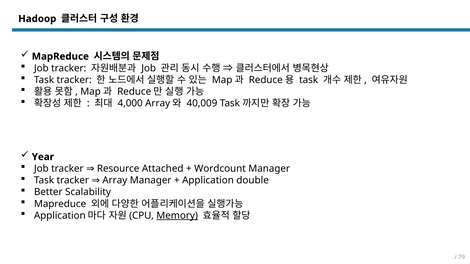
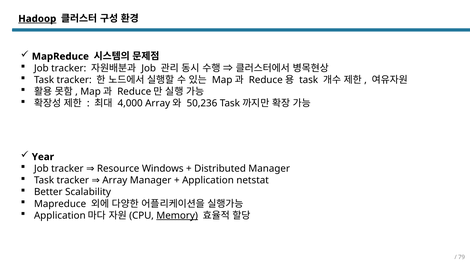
Hadoop underline: none -> present (37, 19)
40,009: 40,009 -> 50,236 (202, 104)
Attached: Attached -> Windows (163, 169)
Wordcount: Wordcount -> Distributed (220, 169)
double: double -> netstat (253, 181)
